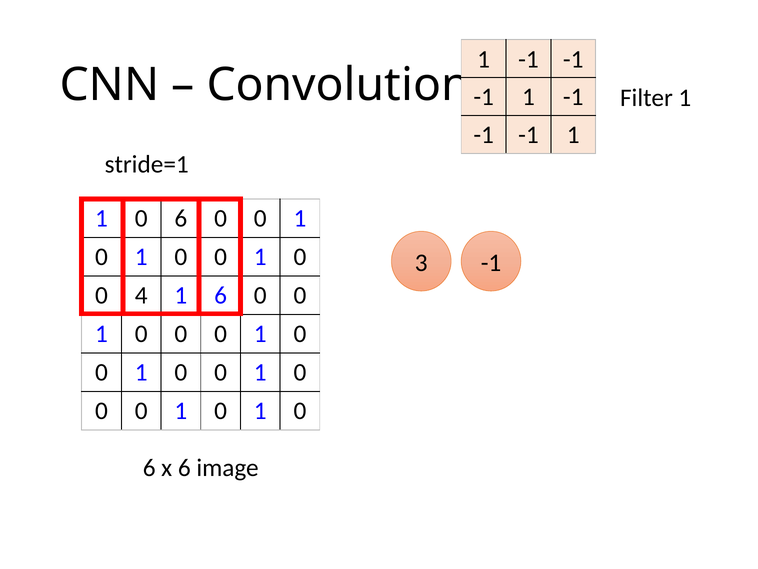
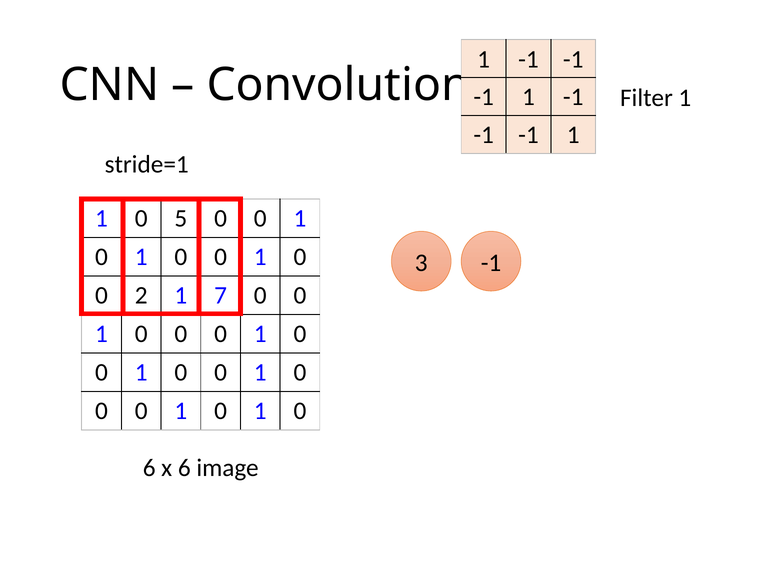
6: 6 -> 5 (181, 218)
4: 4 -> 2 (141, 295)
1 6: 6 -> 7 (221, 295)
